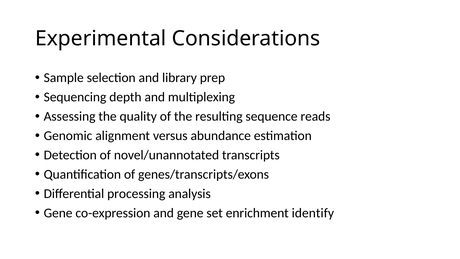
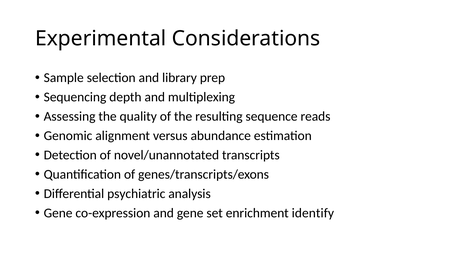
processing: processing -> psychiatric (136, 193)
